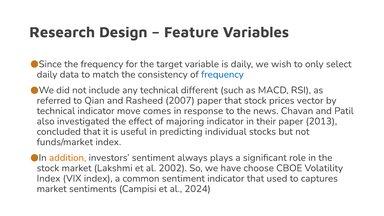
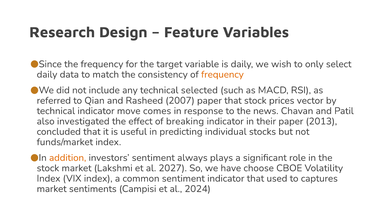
frequency colour: blue -> orange (222, 74)
different: different -> selected (199, 90)
majoring: majoring -> breaking (185, 121)
2002: 2002 -> 2027 (173, 168)
